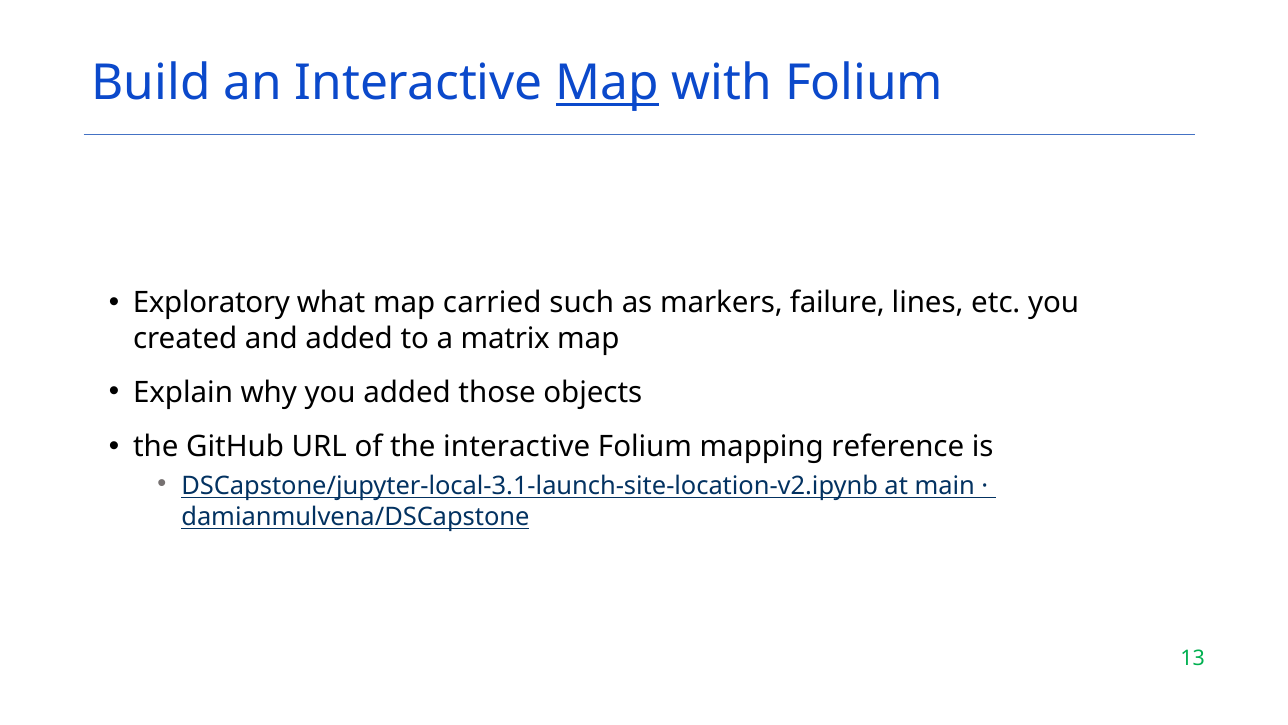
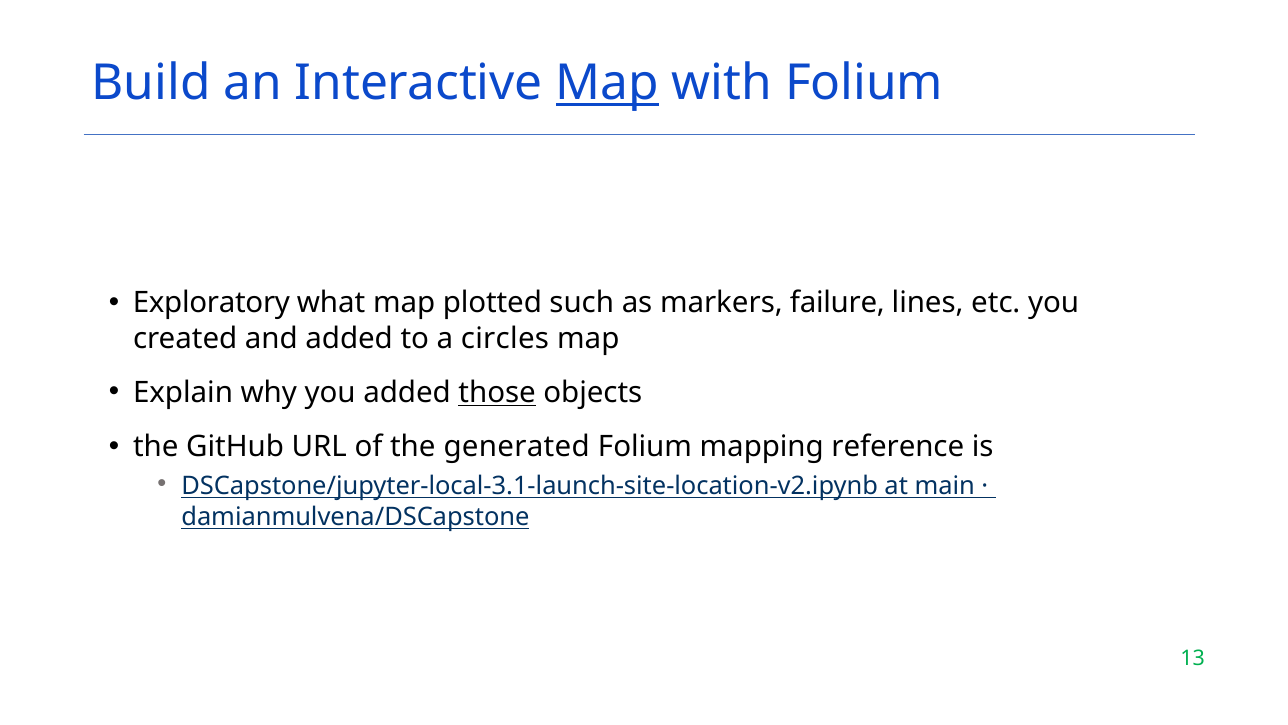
carried: carried -> plotted (492, 303)
matrix: matrix -> circles (505, 338)
those underline: none -> present (497, 393)
the interactive: interactive -> generated (517, 447)
